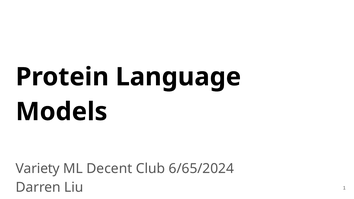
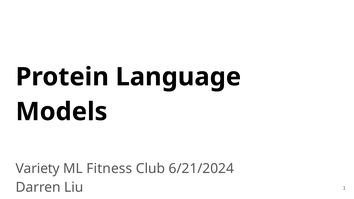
Decent: Decent -> Fitness (109, 169)
6/65/2024: 6/65/2024 -> 6/21/2024 (201, 169)
